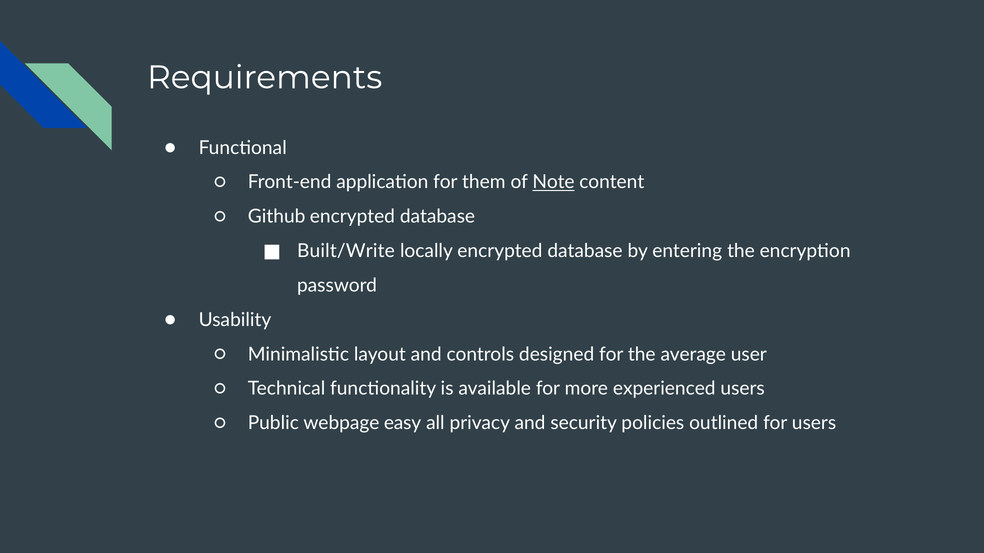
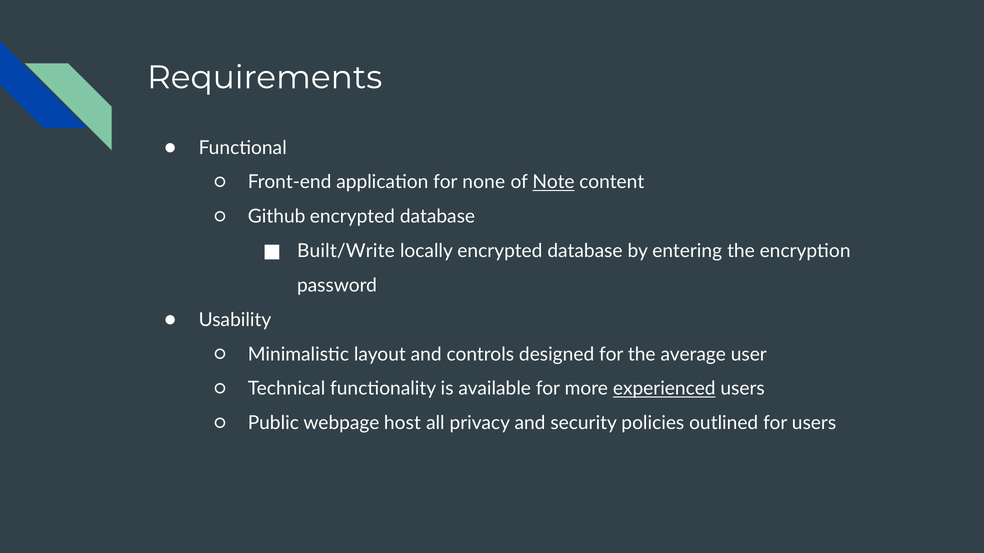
them: them -> none (484, 182)
experienced underline: none -> present (664, 389)
easy: easy -> host (402, 423)
